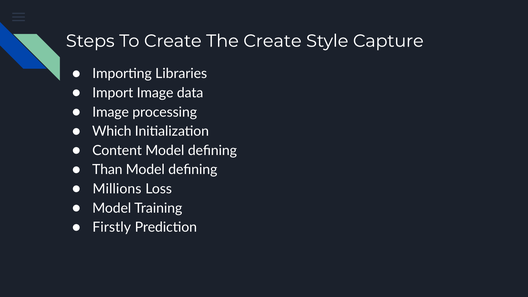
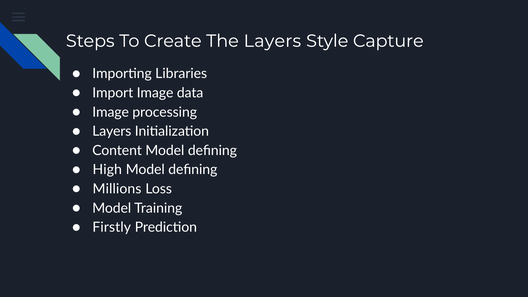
The Create: Create -> Layers (272, 41)
Which: Which -> Layers (112, 131)
Than: Than -> High (107, 170)
